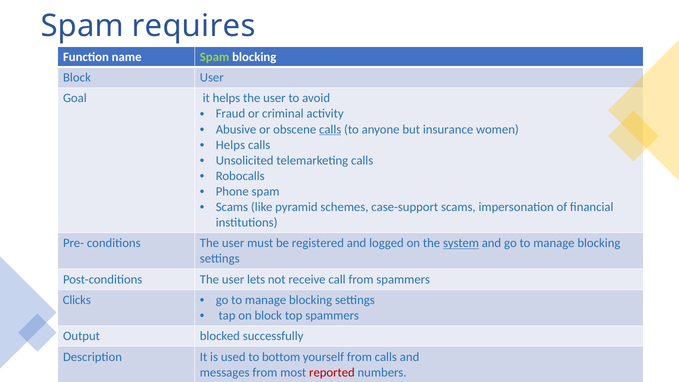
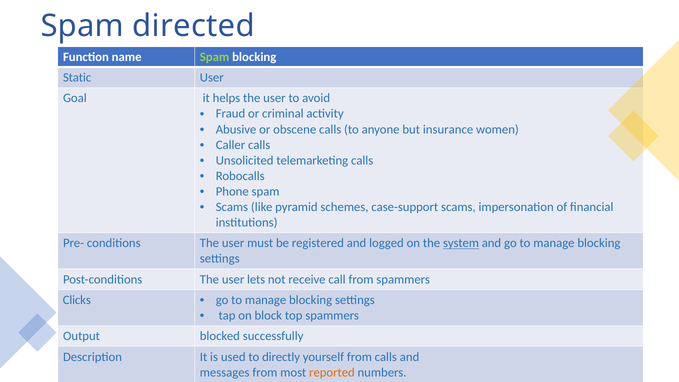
requires: requires -> directed (194, 26)
Block: Block -> Static (77, 78)
calls underline: present -> none (330, 129)
Helps: Helps -> Caller (231, 145)
bottom: bottom -> directly (281, 357)
reported colour: red -> orange (332, 372)
